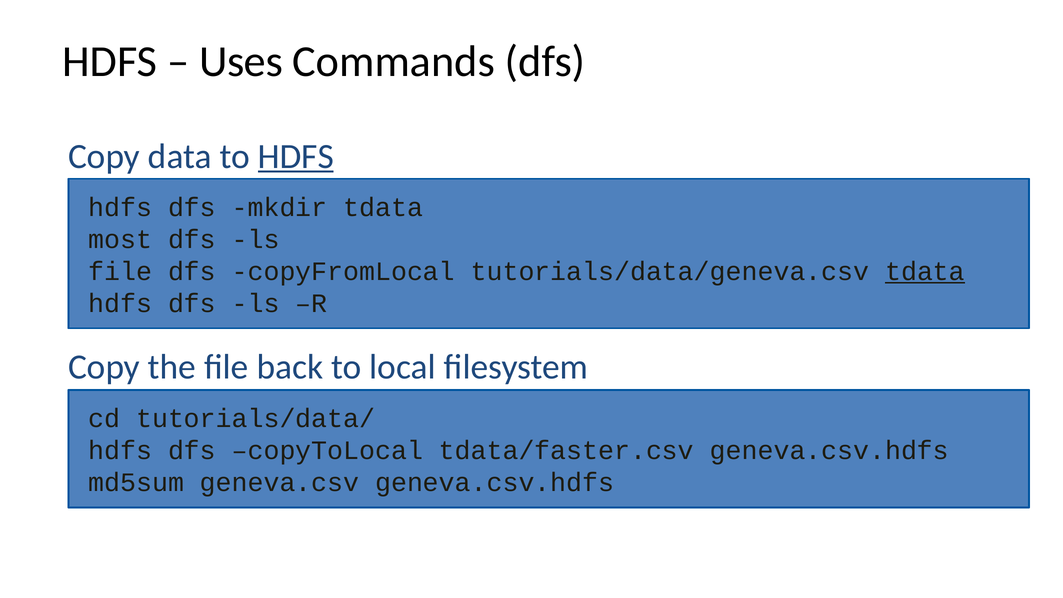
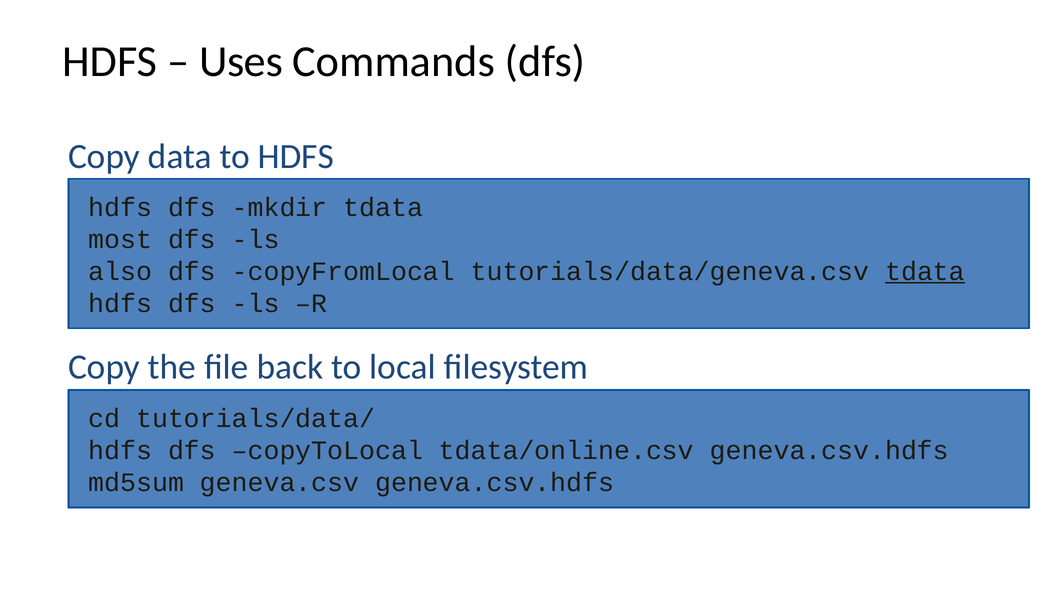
HDFS underline: present -> none (296, 156)
file: file -> also (120, 271)
tdata/faster.csv: tdata/faster.csv -> tdata/online.csv (566, 451)
